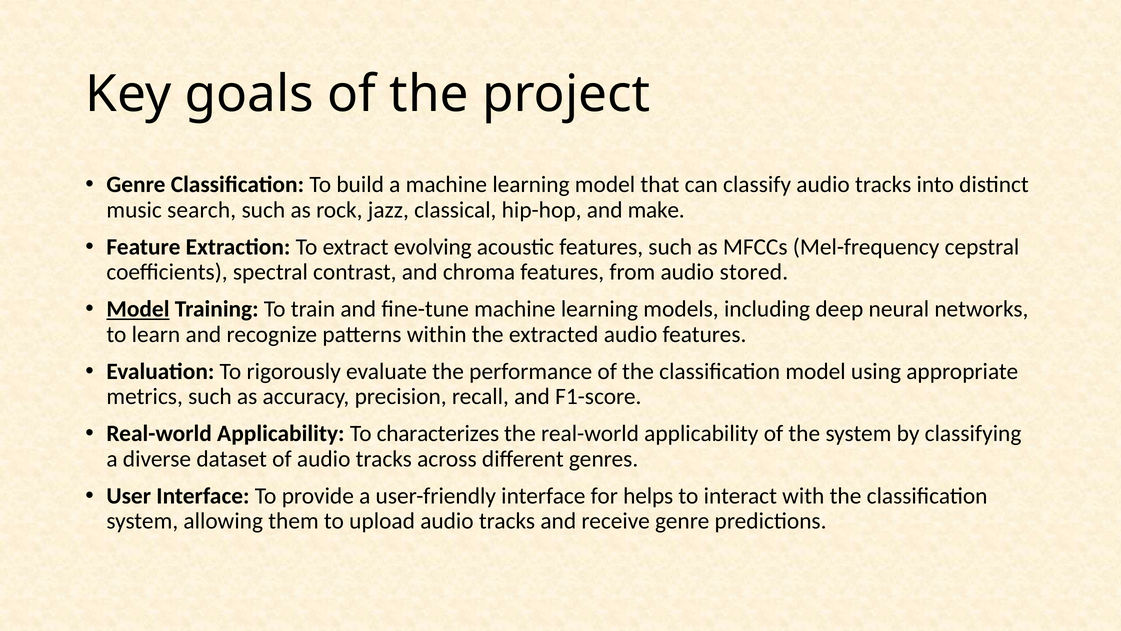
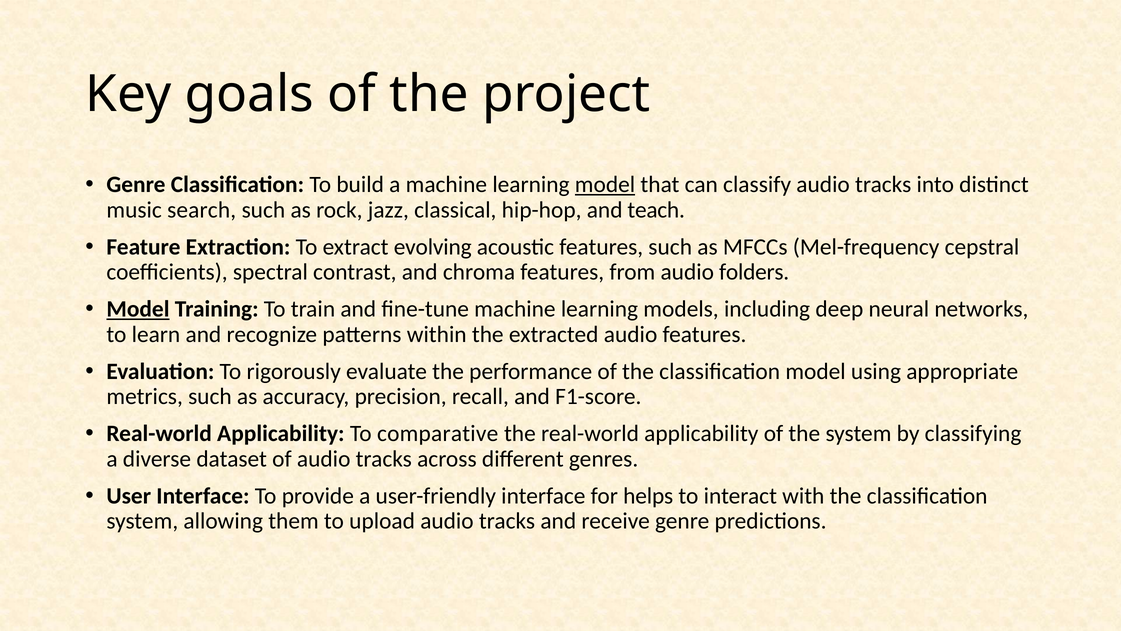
model underline: none -> present (605, 185)
make: make -> teach (656, 210)
stored: stored -> folders (754, 272)
characterizes: characterizes -> comparative (438, 433)
